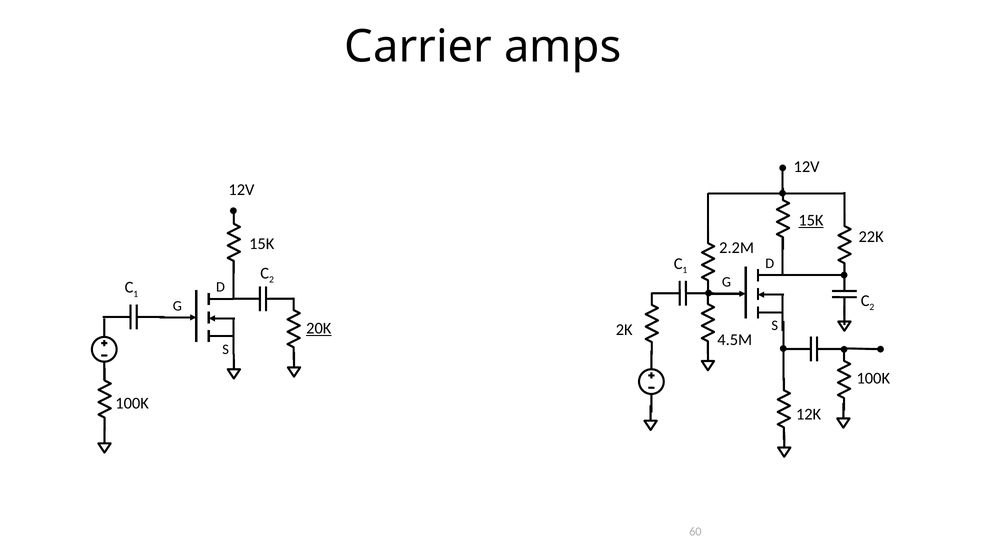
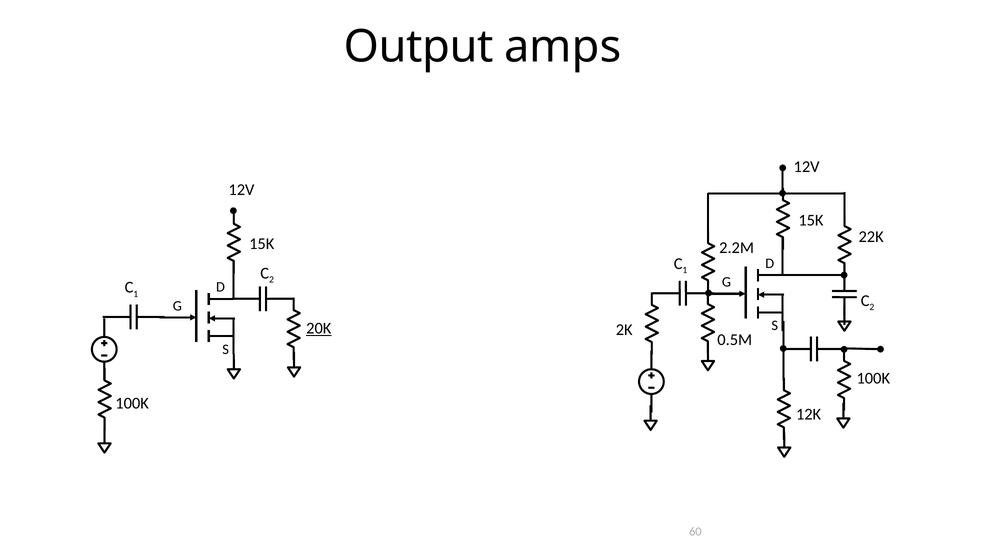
Carrier: Carrier -> Output (419, 47)
15K underline: present -> none (811, 220)
4.5M: 4.5M -> 0.5M (735, 340)
